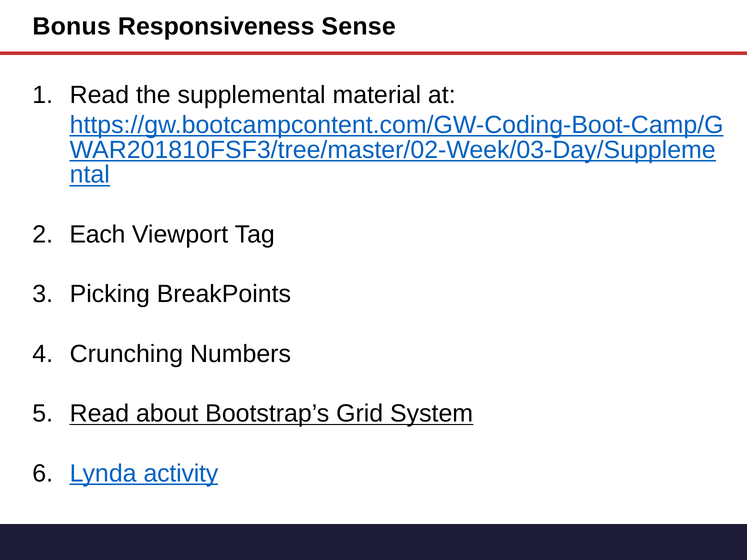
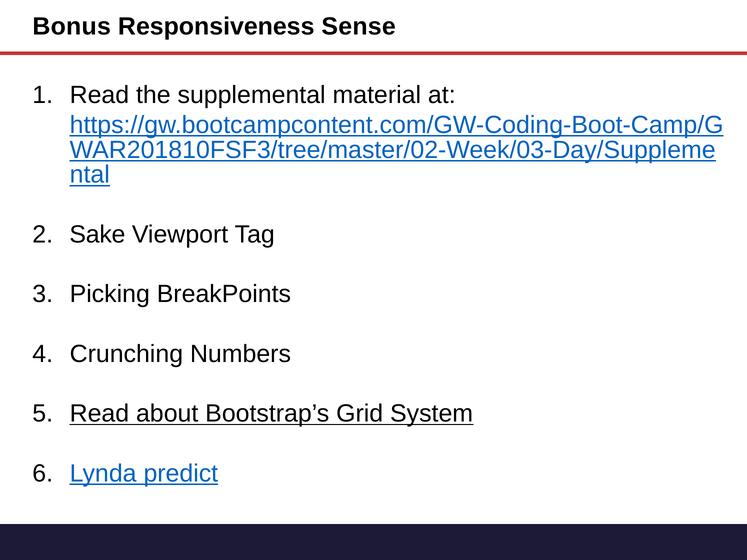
Each: Each -> Sake (97, 235)
activity: activity -> predict (181, 474)
